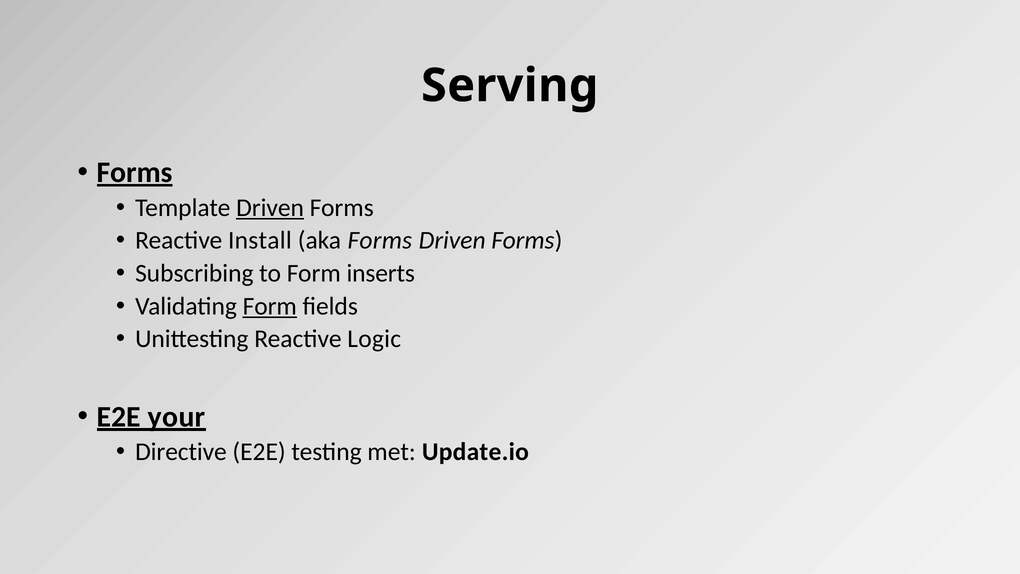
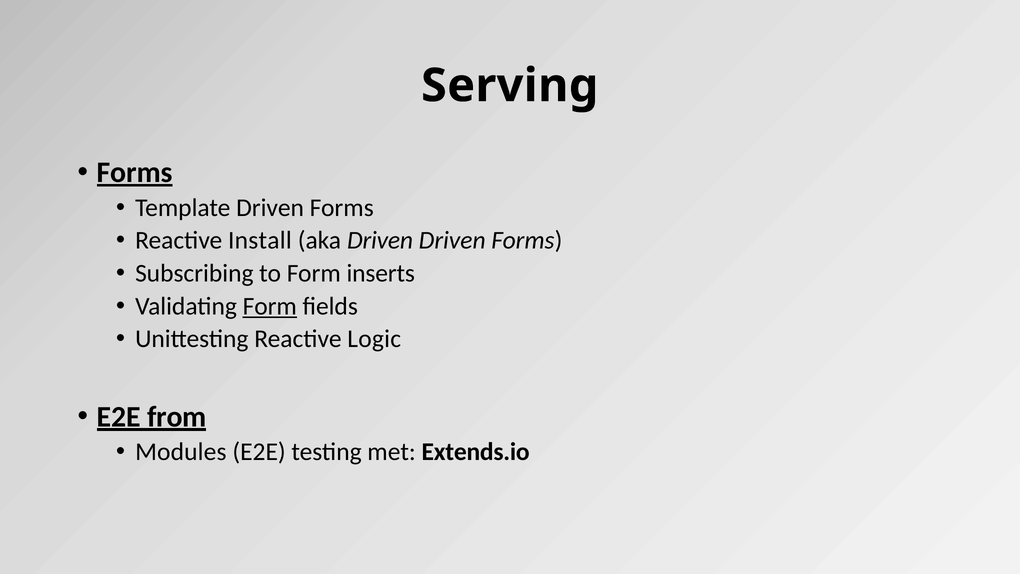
Driven underline: present -> none (270, 208)
aka Forms: Forms -> Driven (380, 240)
your: your -> from (177, 417)
Directive: Directive -> Modules (181, 452)
Update.io: Update.io -> Extends.io (476, 452)
